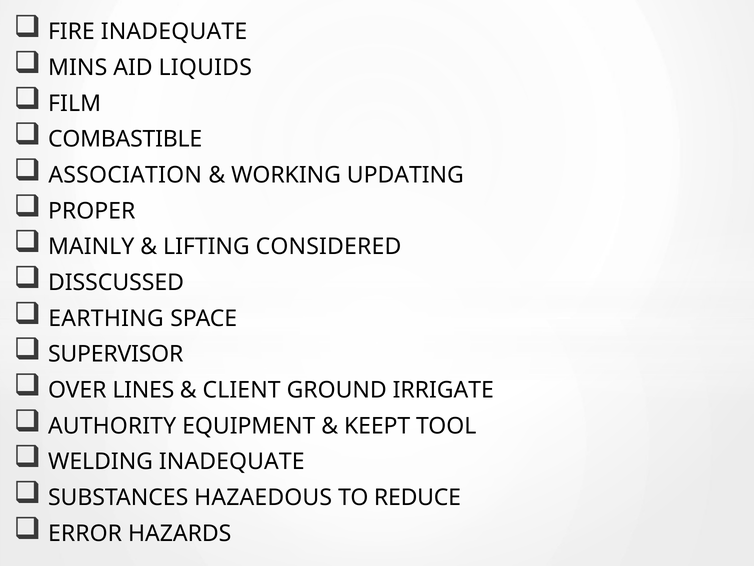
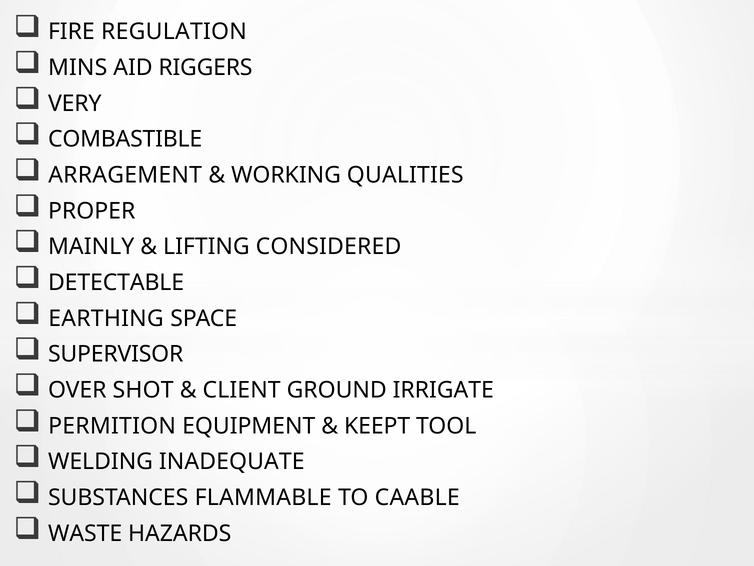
FIRE INADEQUATE: INADEQUATE -> REGULATION (174, 32)
LIQUIDS: LIQUIDS -> RIGGERS (205, 68)
FILM: FILM -> VERY (75, 103)
ASSOCIATION: ASSOCIATION -> ARRAGEMENT (125, 175)
UPDATING: UPDATING -> QUALITIES (405, 175)
DISSCUSSED: DISSCUSSED -> DETECTABLE (116, 282)
LINES: LINES -> SHOT (143, 390)
AUTHORITY: AUTHORITY -> PERMITION (112, 426)
HAZAEDOUS: HAZAEDOUS -> FLAMMABLE (263, 497)
REDUCE: REDUCE -> CAABLE (417, 497)
ERROR: ERROR -> WASTE (85, 533)
